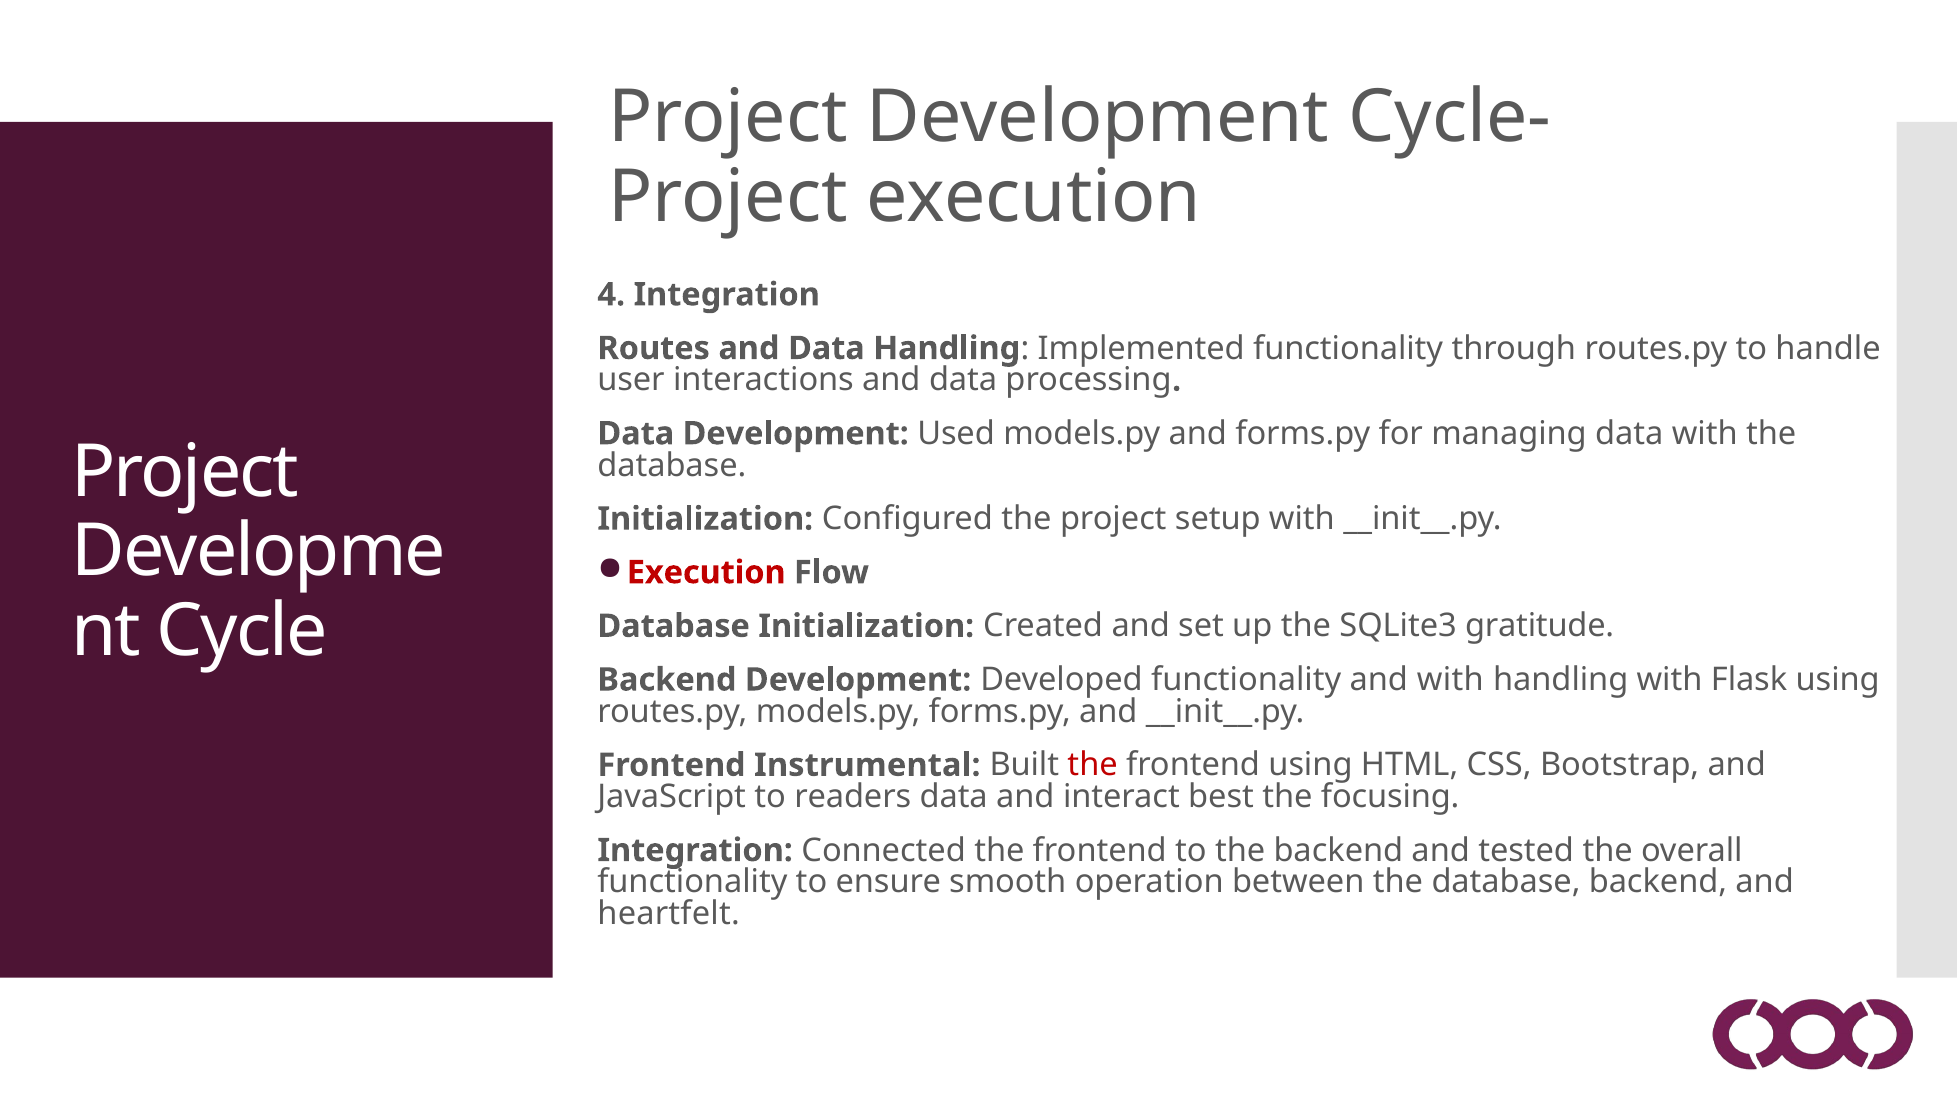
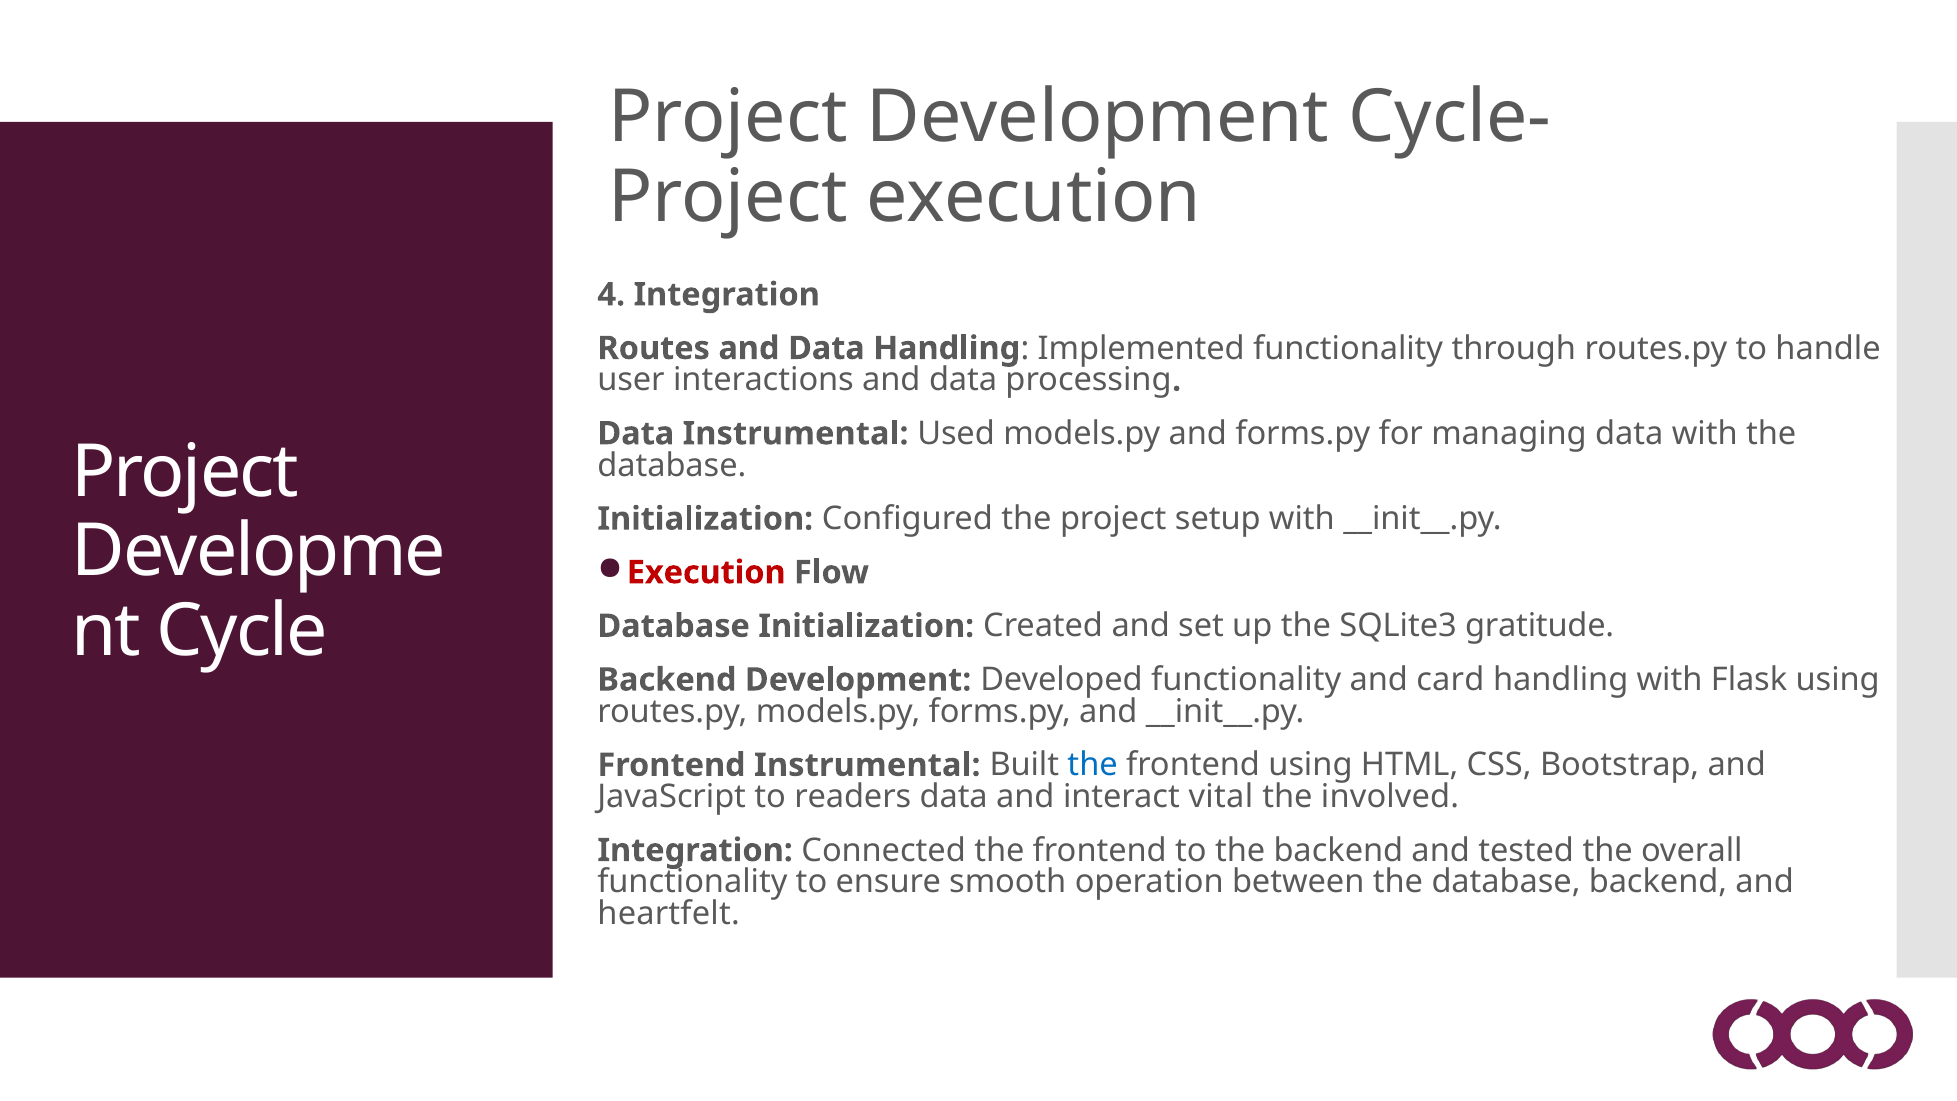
Data Development: Development -> Instrumental (796, 433)
and with: with -> card (1450, 680)
the colour: red -> blue (1093, 765)
best: best -> vital (1221, 797)
focusing: focusing -> involved (1390, 797)
